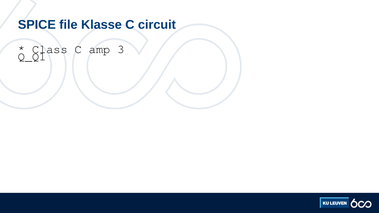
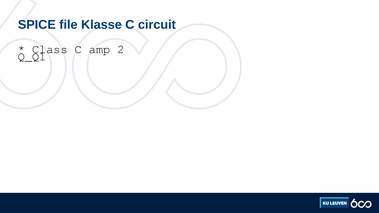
3: 3 -> 2 (121, 49)
